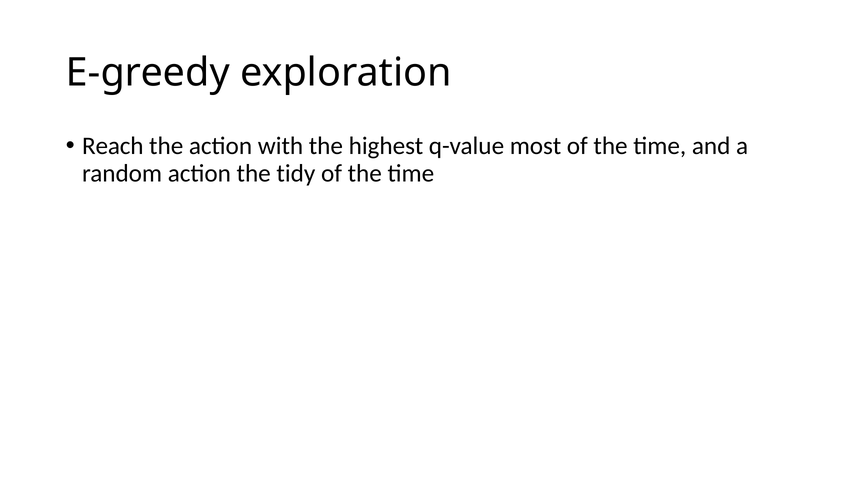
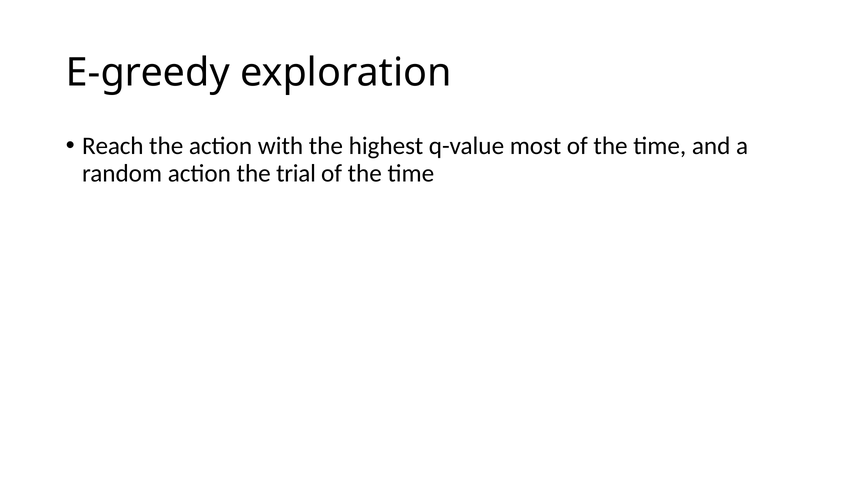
tidy: tidy -> trial (296, 173)
